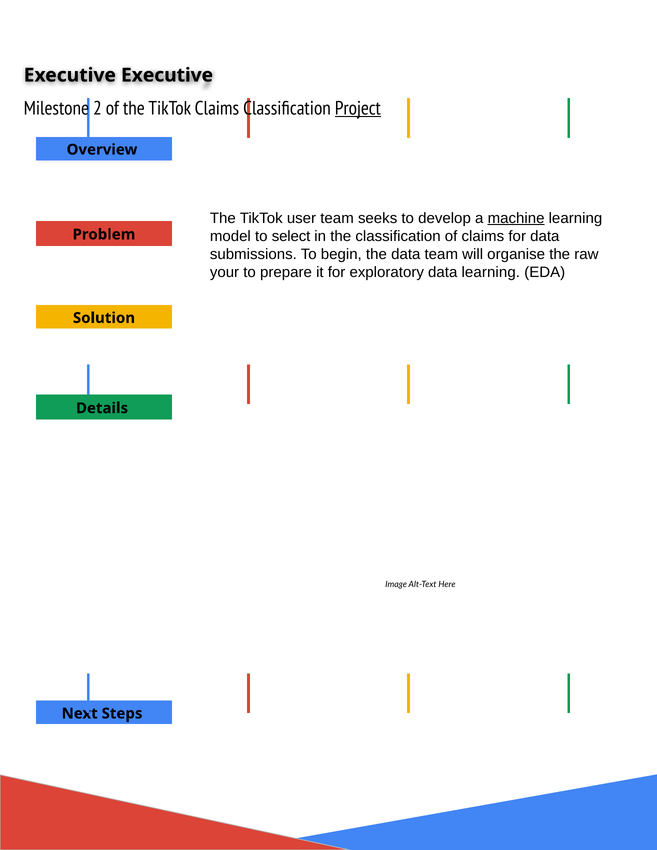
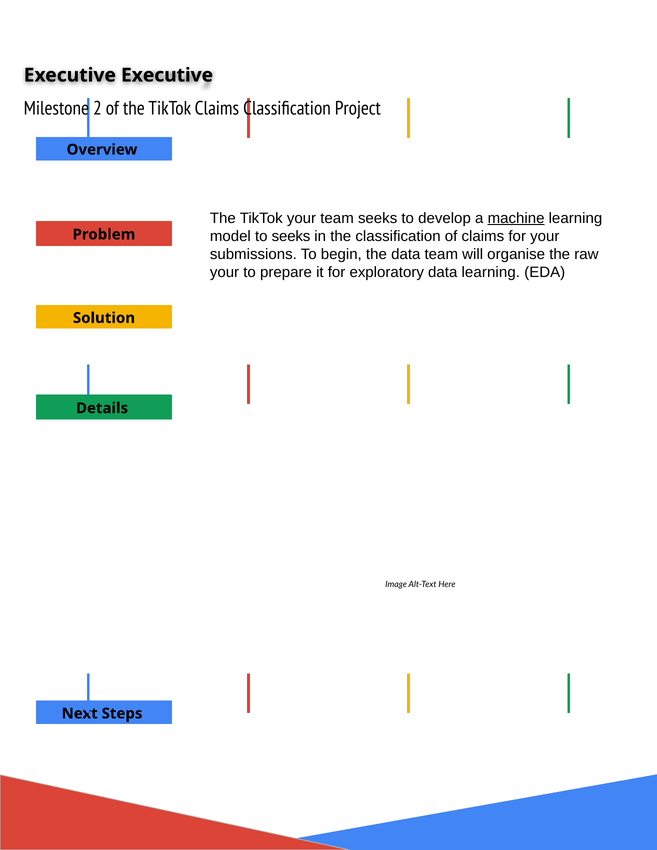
Project underline: present -> none (358, 108)
TikTok user: user -> your (301, 218)
to select: select -> seeks (291, 236)
for data: data -> your (545, 236)
